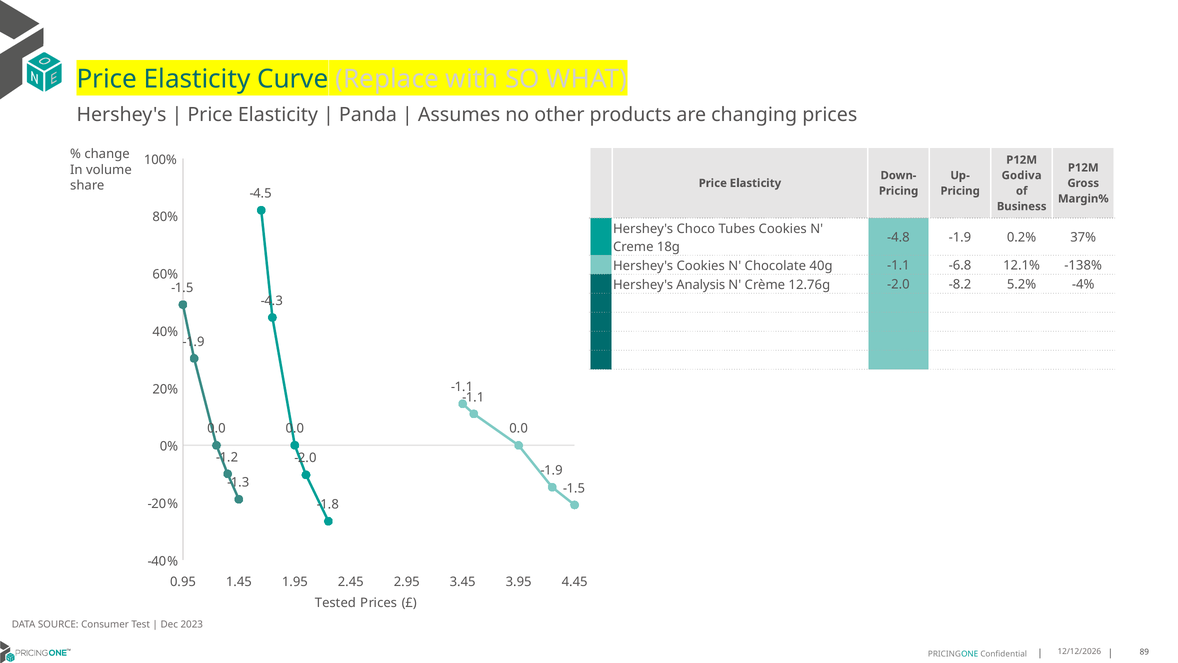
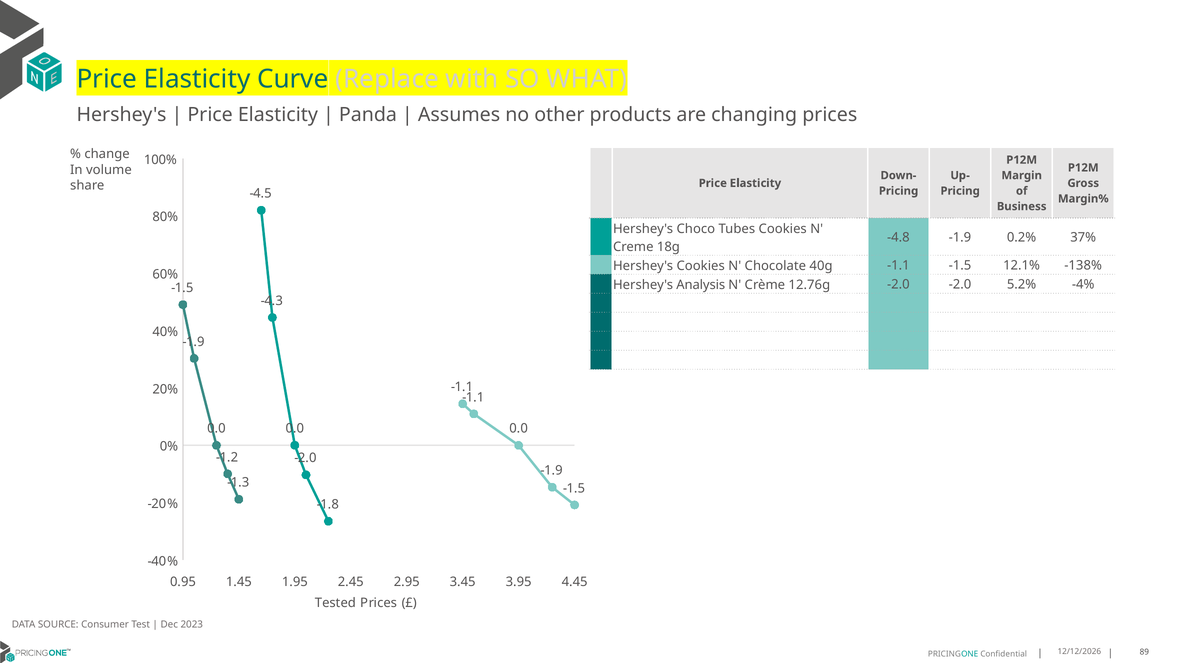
Godiva: Godiva -> Margin (1022, 175)
-1.1 -6.8: -6.8 -> -1.5 (960, 265)
-2.0 -8.2: -8.2 -> -2.0 (960, 284)
